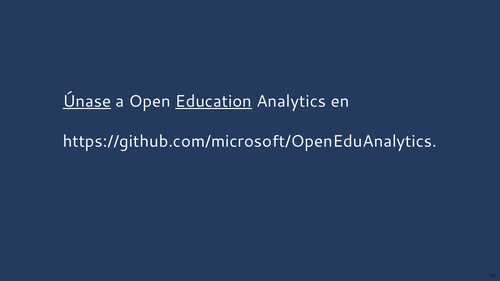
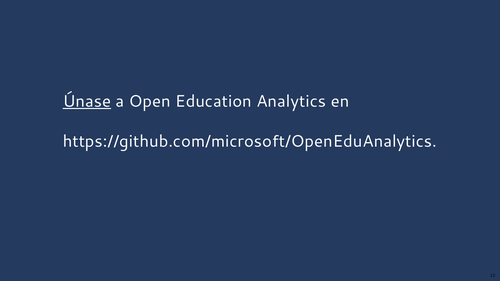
Education underline: present -> none (214, 101)
